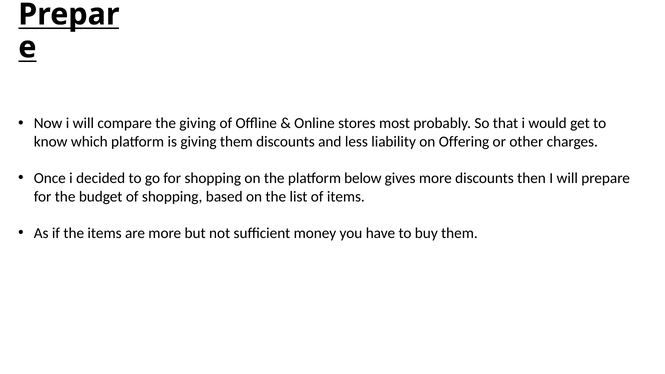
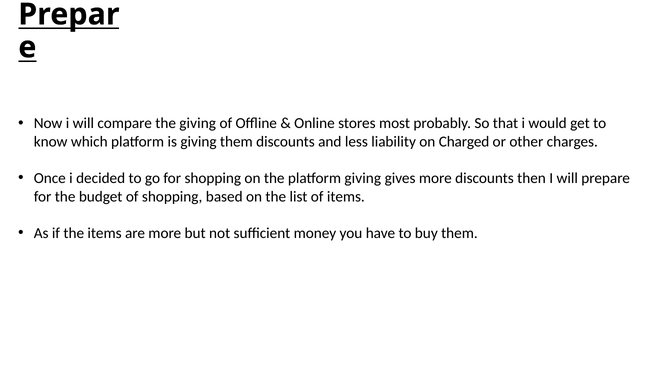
Offering: Offering -> Charged (464, 142)
platform below: below -> giving (363, 178)
